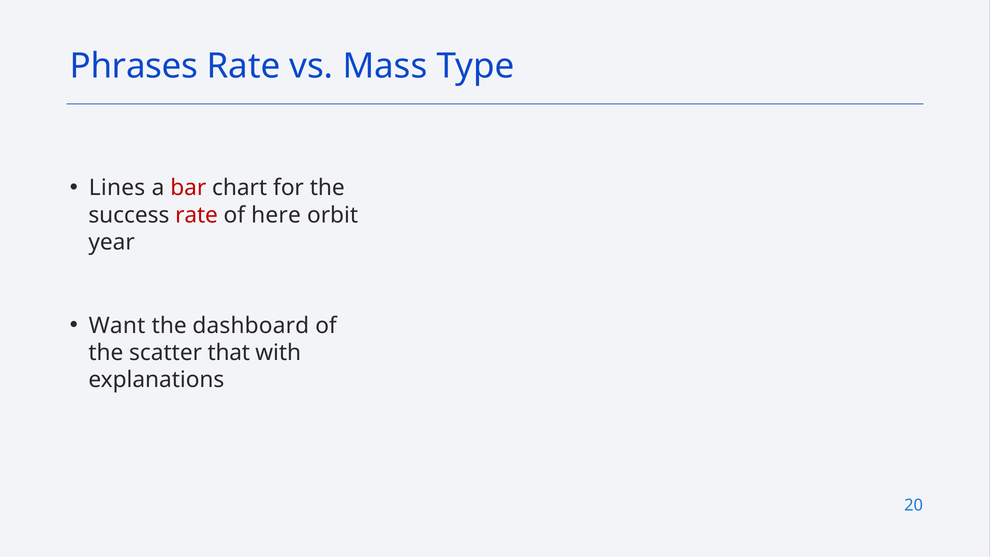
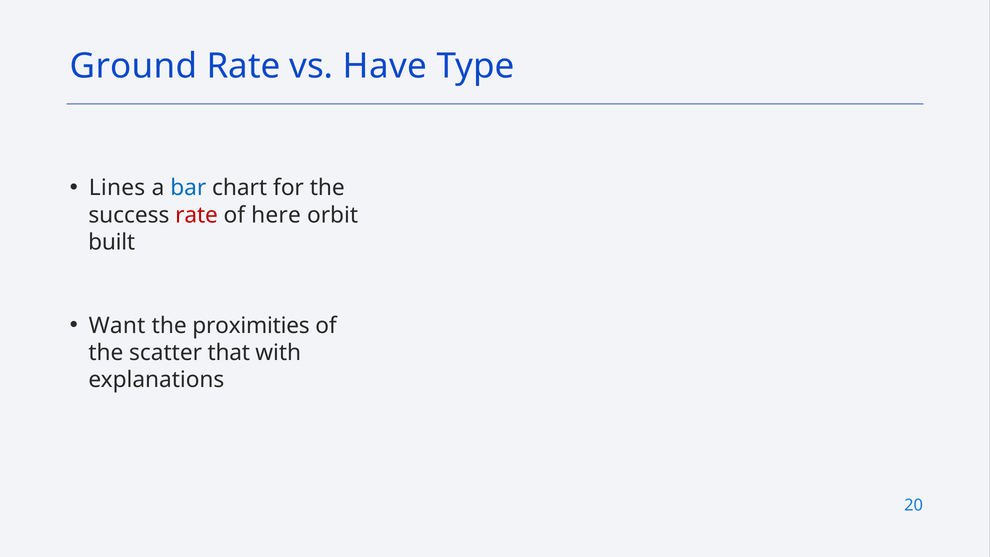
Phrases: Phrases -> Ground (134, 66)
Mass: Mass -> Have (385, 66)
bar colour: red -> blue (188, 188)
year: year -> built (112, 242)
dashboard: dashboard -> proximities (251, 326)
